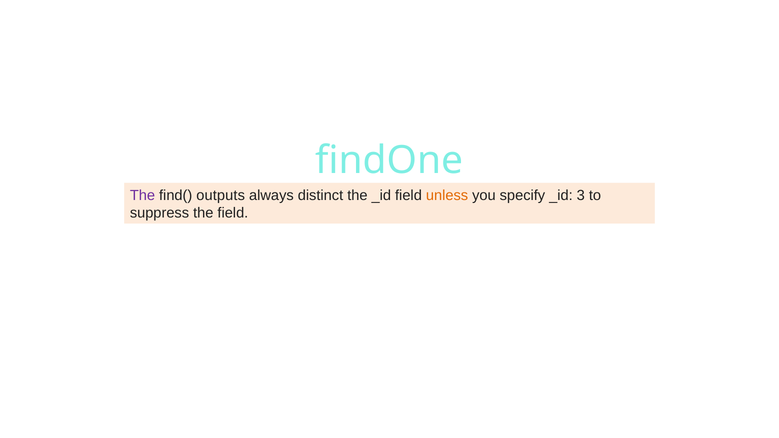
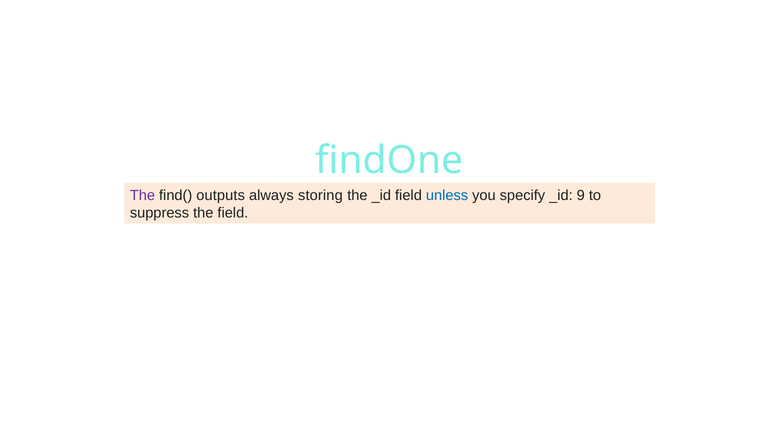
distinct: distinct -> storing (320, 196)
unless colour: orange -> blue (447, 196)
3: 3 -> 9 (581, 196)
